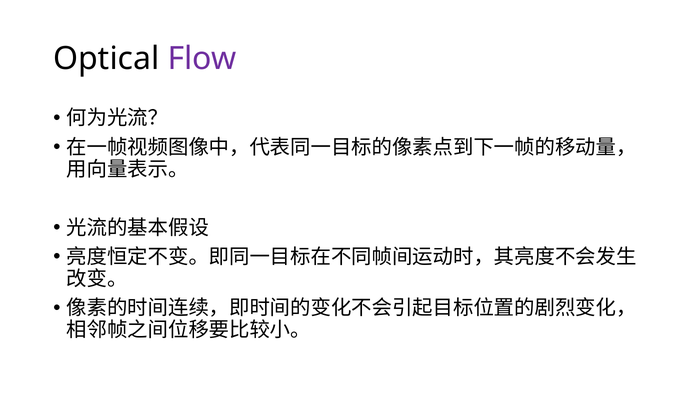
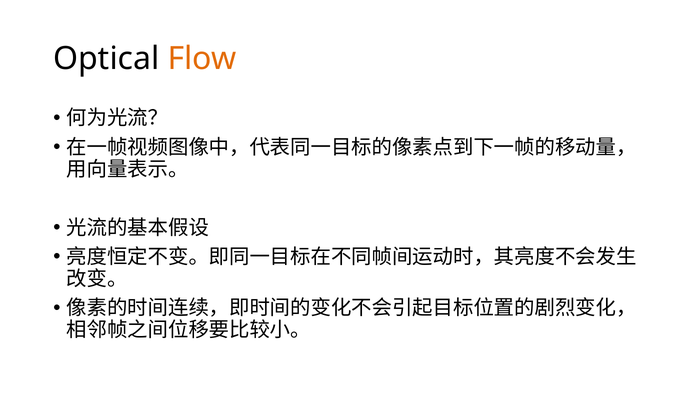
Flow colour: purple -> orange (202, 59)
